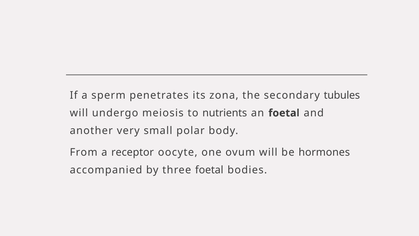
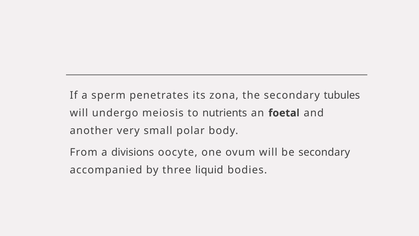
receptor: receptor -> divisions (133, 152)
be hormones: hormones -> secondary (324, 152)
three foetal: foetal -> liquid (209, 170)
